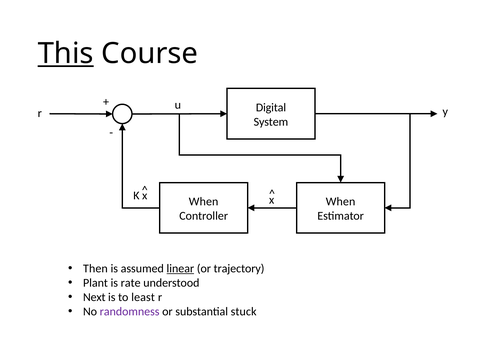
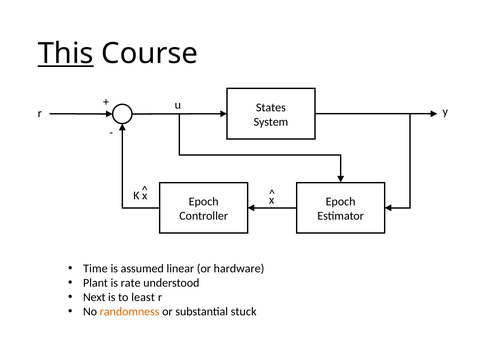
Digital: Digital -> States (271, 107)
When: When -> Epoch (204, 202)
When: When -> Epoch (341, 202)
Then: Then -> Time (95, 269)
linear underline: present -> none (180, 269)
trajectory: trajectory -> hardware (239, 269)
randomness colour: purple -> orange (130, 312)
